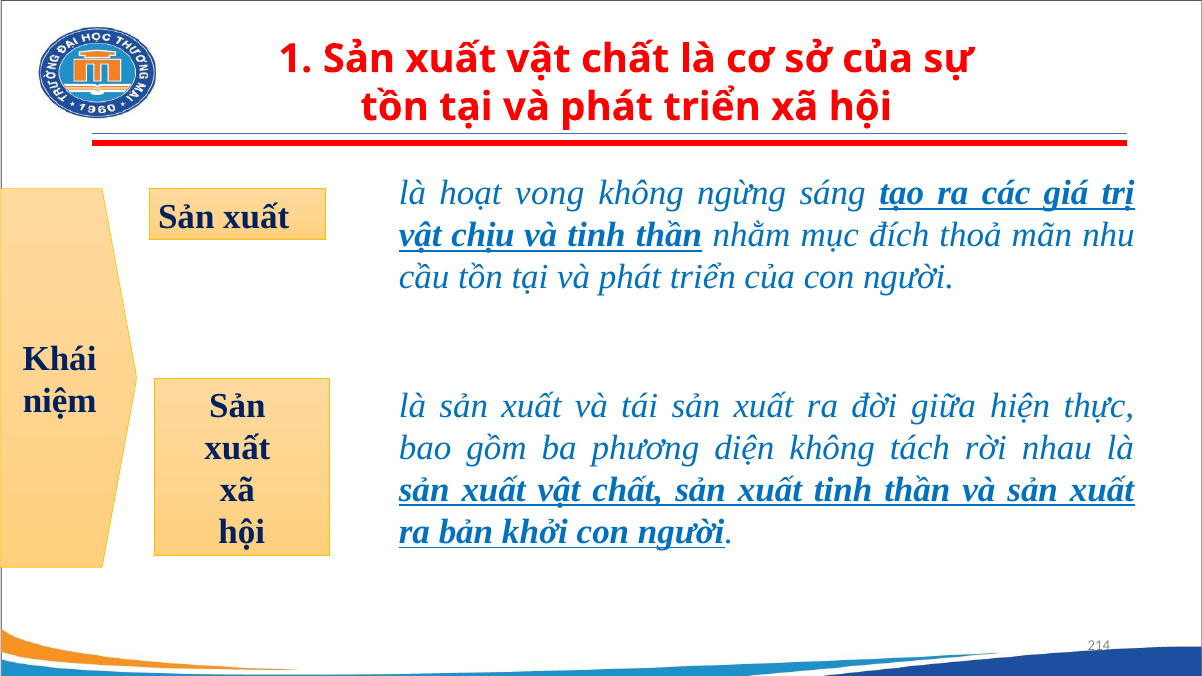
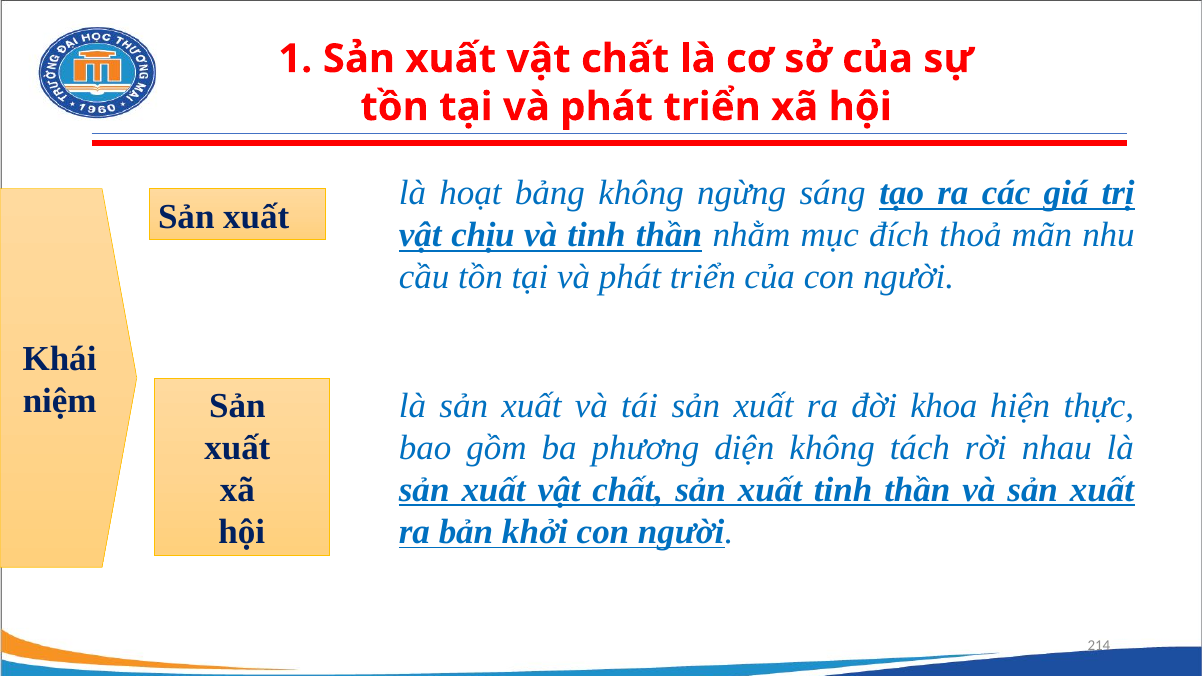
vong: vong -> bảng (550, 193)
giữa: giữa -> khoa (944, 406)
